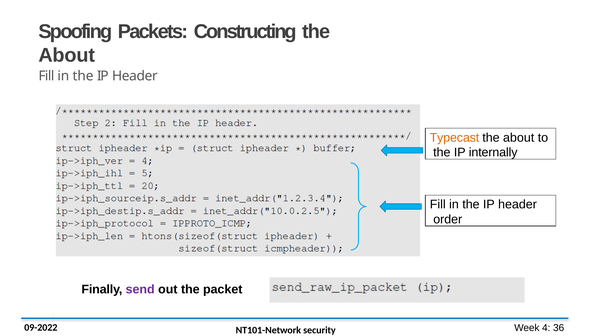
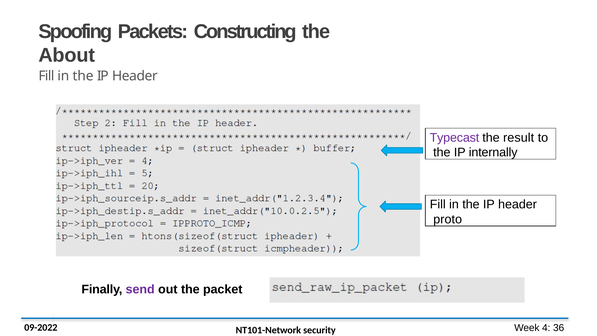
Typecast colour: orange -> purple (454, 137)
about: about -> result (519, 137)
order: order -> proto (448, 219)
